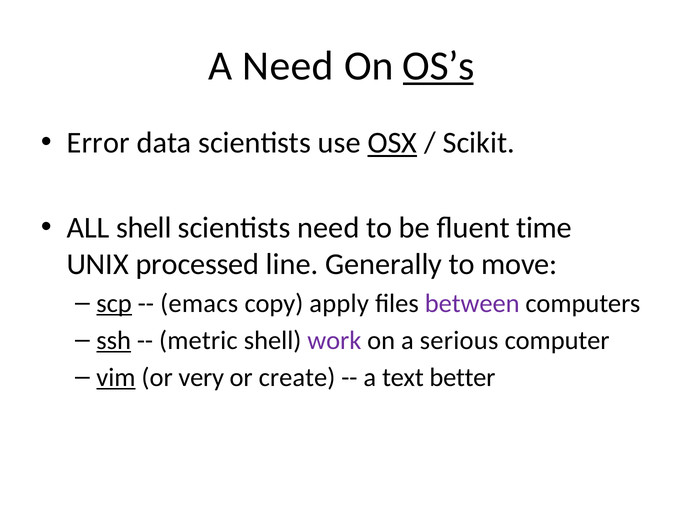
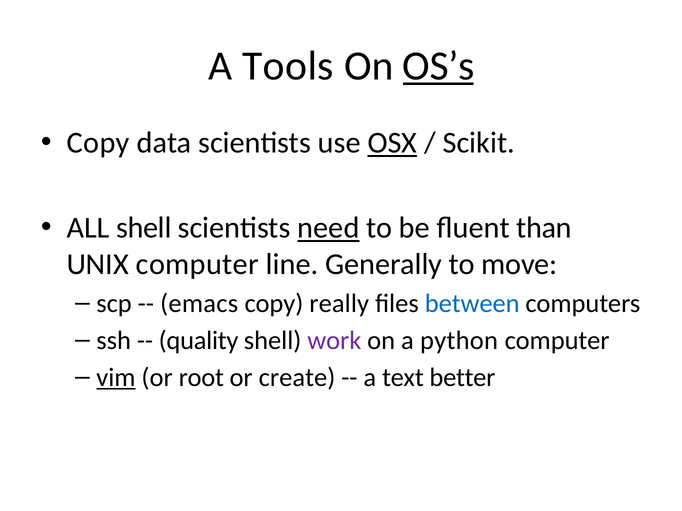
A Need: Need -> Tools (288, 66)
Error: Error -> Copy (98, 143)
need underline: none -> present (328, 228)
time: time -> than (544, 228)
UNIX processed: processed -> computer (197, 264)
scp underline: present -> none (114, 304)
apply: apply -> really (339, 304)
between colour: purple -> blue (472, 304)
ssh underline: present -> none (114, 341)
metric: metric -> quality (199, 341)
serious: serious -> python (459, 341)
very: very -> root (201, 378)
